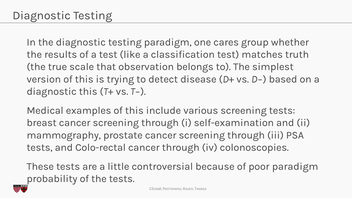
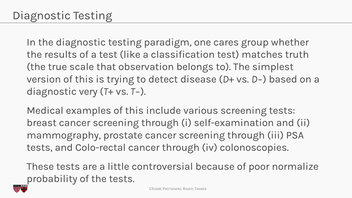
diagnostic this: this -> very (88, 91)
poor paradigm: paradigm -> normalize (295, 167)
